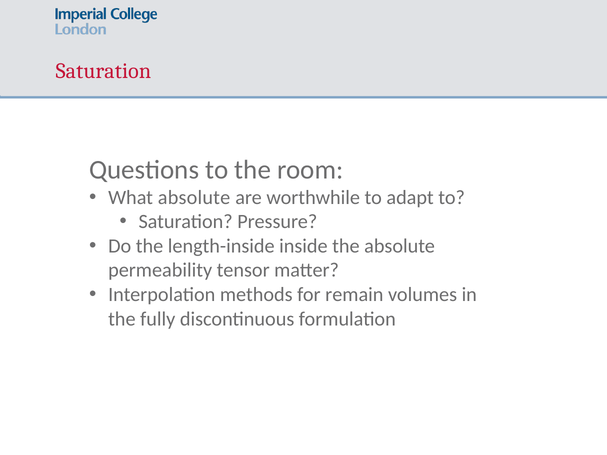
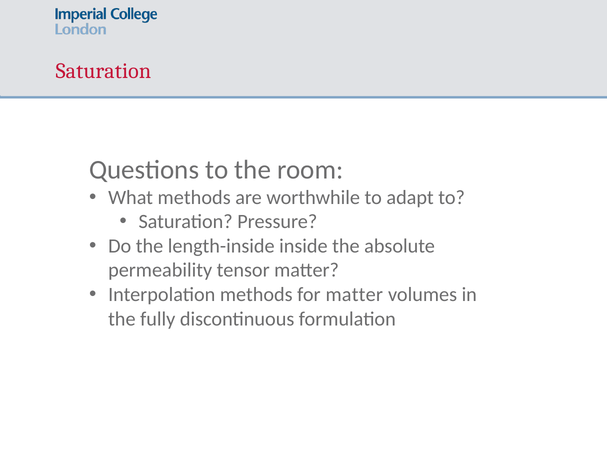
What absolute: absolute -> methods (194, 198)
for remain: remain -> matter (354, 295)
